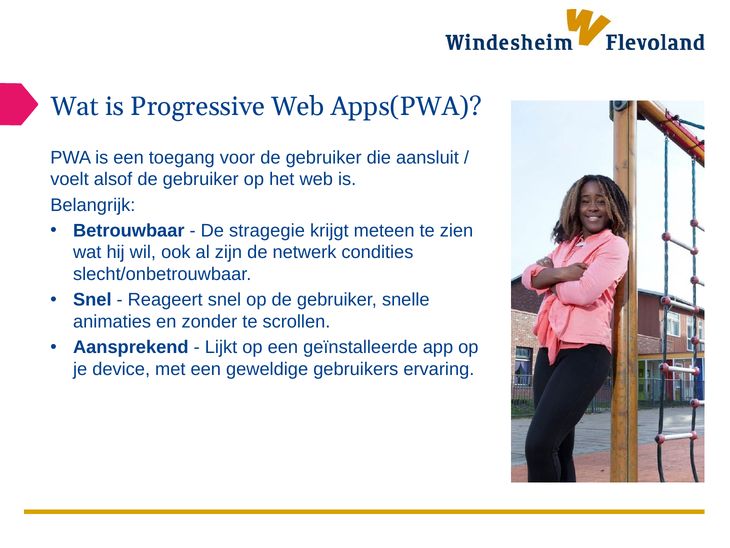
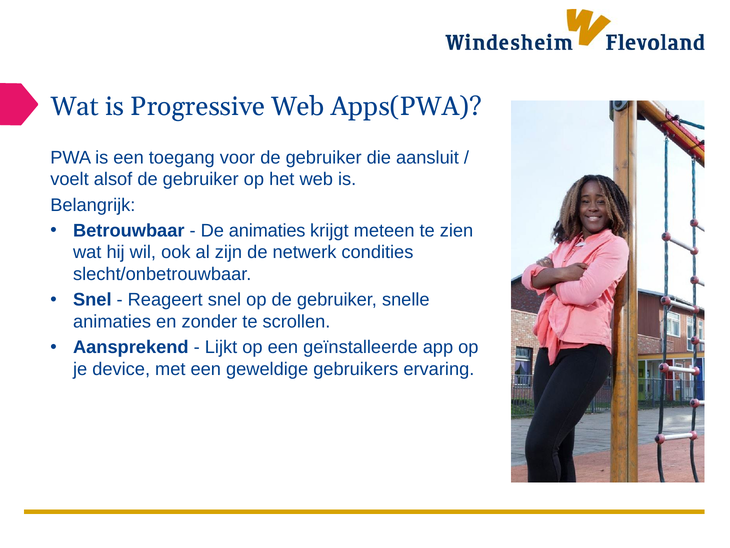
De stragegie: stragegie -> animaties (267, 230)
